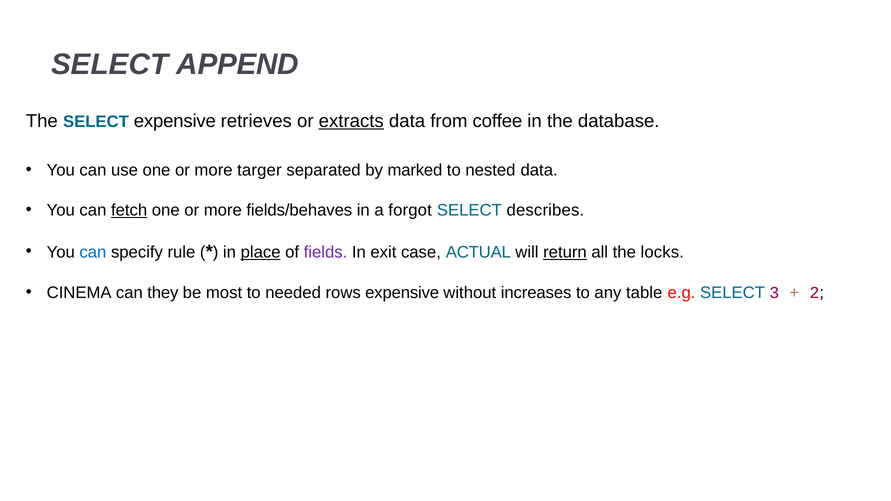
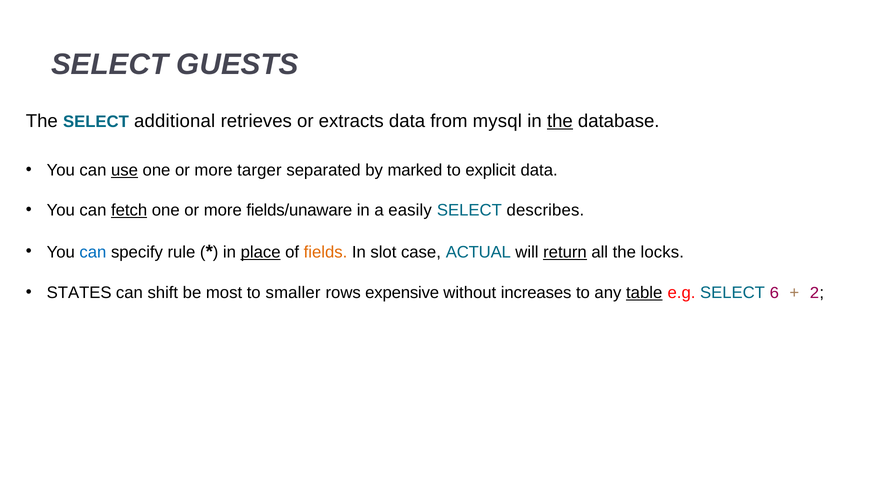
APPEND: APPEND -> GUESTS (238, 64)
SELECT expensive: expensive -> additional (175, 121)
extracts underline: present -> none (351, 121)
coffee: coffee -> mysql (497, 121)
the underline: none -> present (560, 121)
use underline: none -> present (124, 170)
nested: nested -> explicit (490, 170)
fields/behaves: fields/behaves -> fields/unaware (299, 210)
forgot: forgot -> easily (410, 210)
fields colour: purple -> orange (326, 252)
exit: exit -> slot (383, 252)
CINEMA: CINEMA -> STATES (79, 293)
they: they -> shift (163, 293)
needed: needed -> smaller (293, 293)
table underline: none -> present (644, 293)
3: 3 -> 6 (774, 293)
